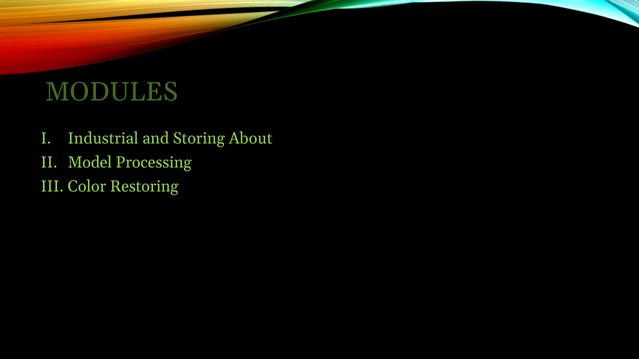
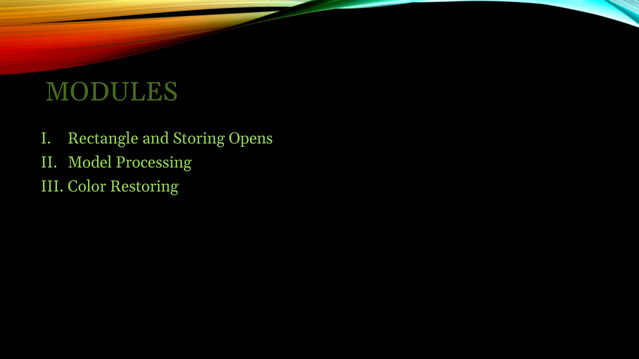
Industrial: Industrial -> Rectangle (103, 139)
About: About -> Opens (251, 139)
